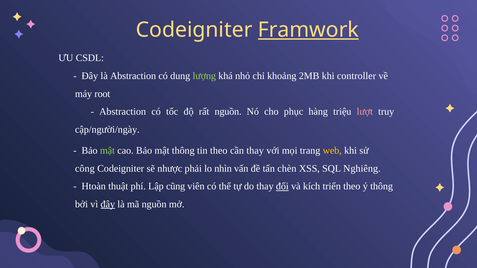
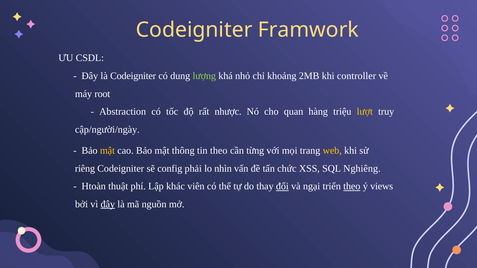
Framwork underline: present -> none (308, 30)
là Abstraction: Abstraction -> Codeigniter (133, 76)
rất nguồn: nguồn -> nhược (228, 112)
phục: phục -> quan (294, 112)
lượt colour: pink -> yellow (365, 112)
mật colour: light green -> yellow (107, 151)
cần thay: thay -> từng (255, 151)
công: công -> riêng (85, 169)
nhược: nhược -> config (170, 169)
chèn: chèn -> chức (287, 169)
cũng: cũng -> khác (176, 187)
kích: kích -> ngại (312, 187)
theo underline: none -> present (352, 187)
ý thông: thông -> views (382, 187)
